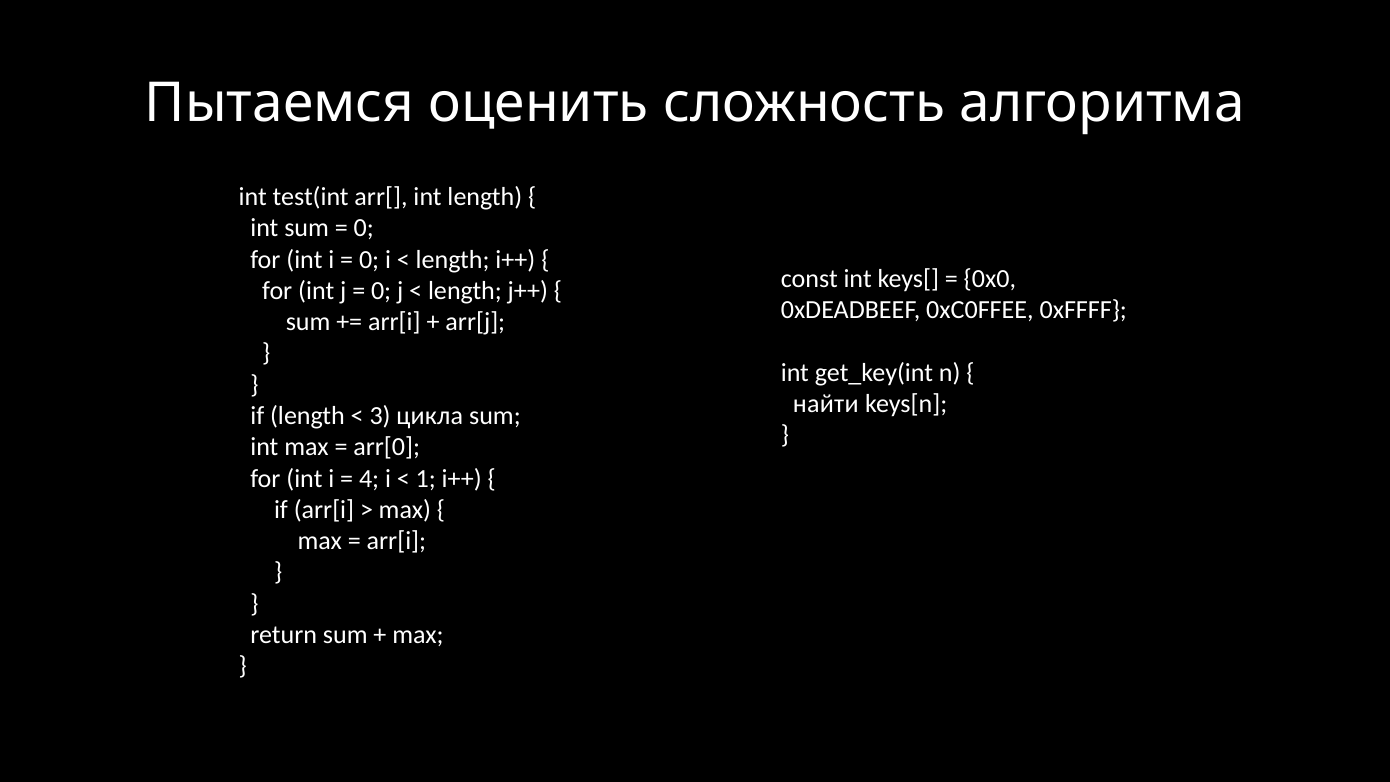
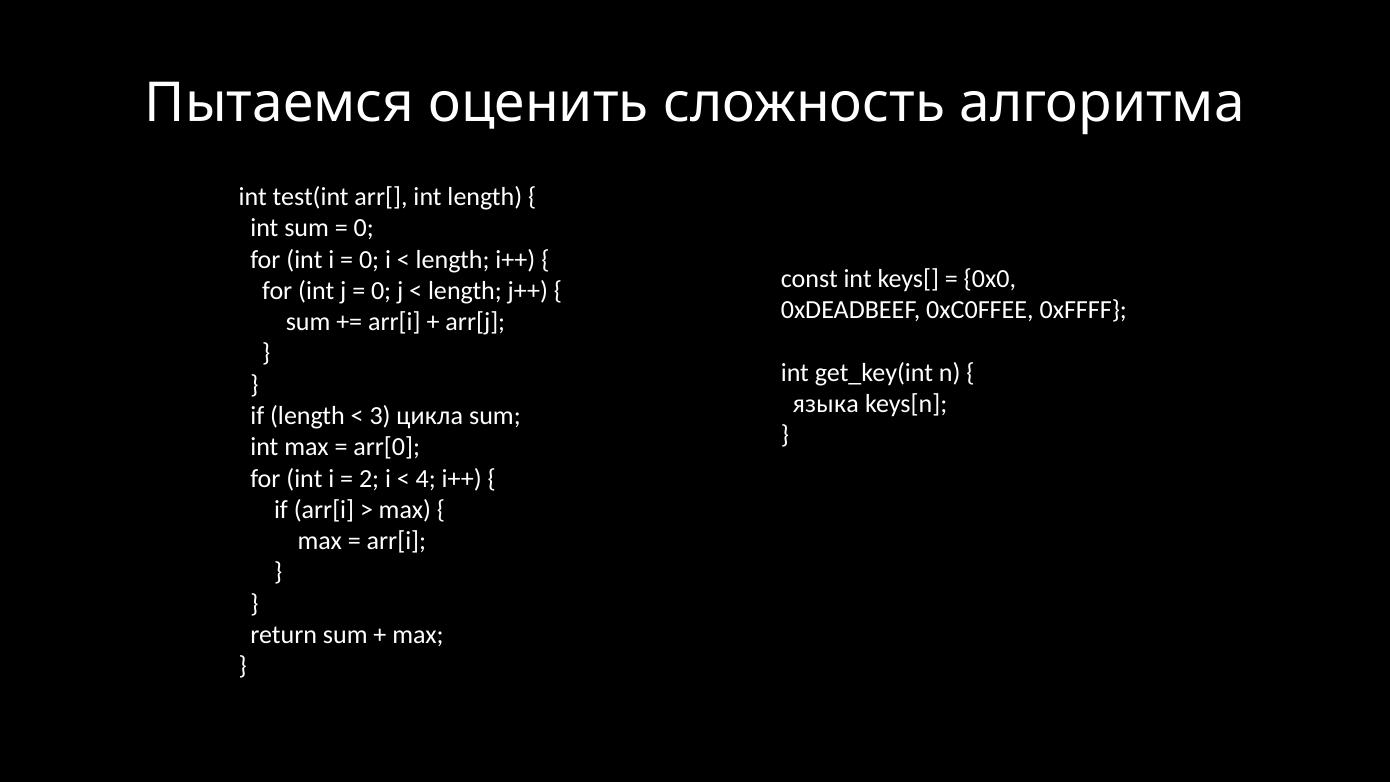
найти: найти -> языка (826, 404)
4: 4 -> 2 (369, 478)
1: 1 -> 4 (426, 478)
